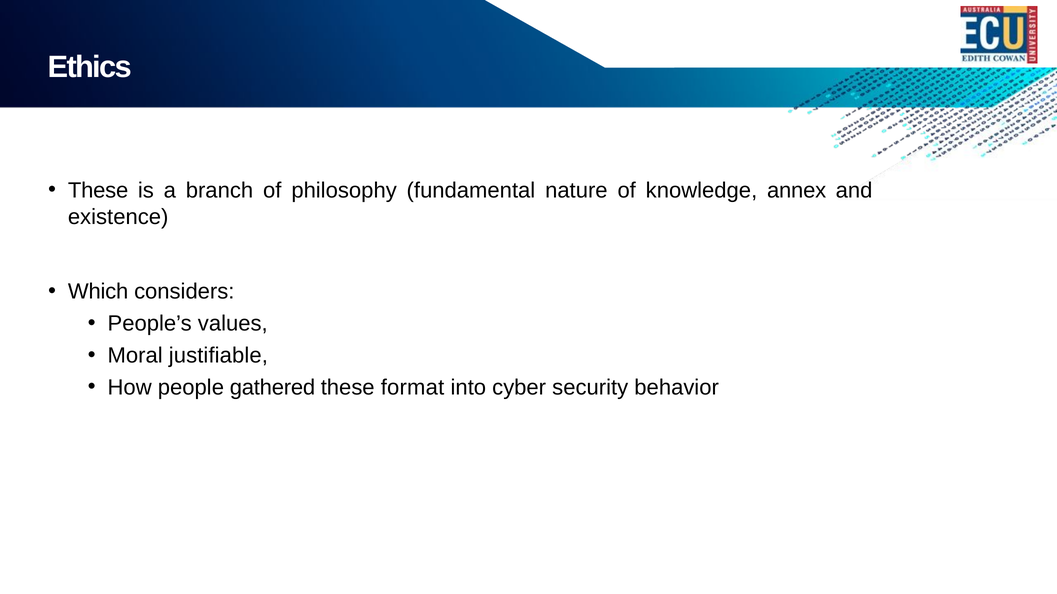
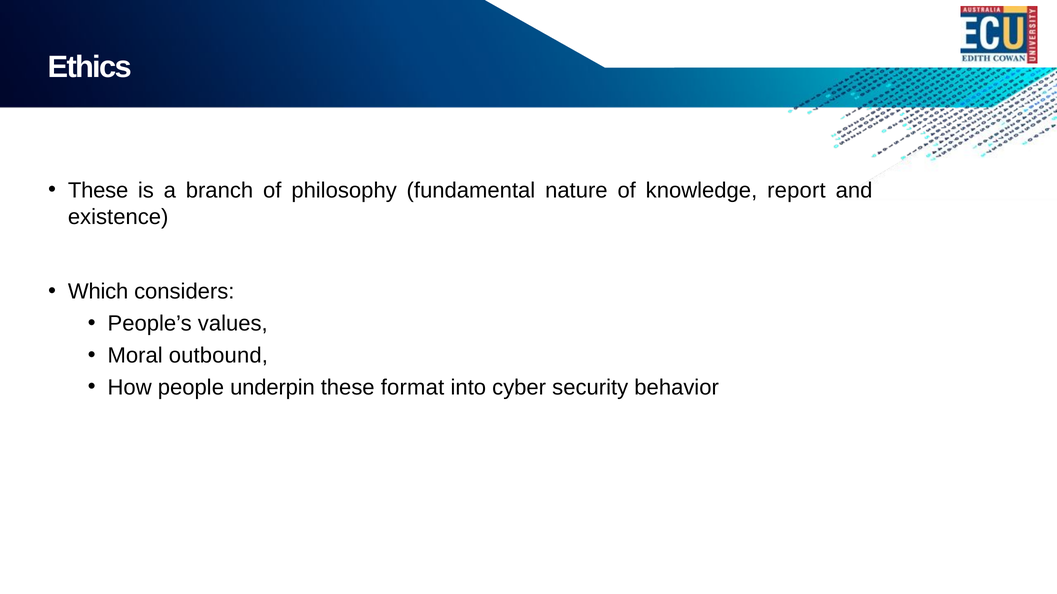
annex: annex -> report (796, 190)
justifiable: justifiable -> outbound (218, 356)
gathered: gathered -> underpin (272, 388)
